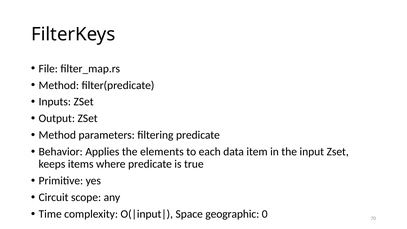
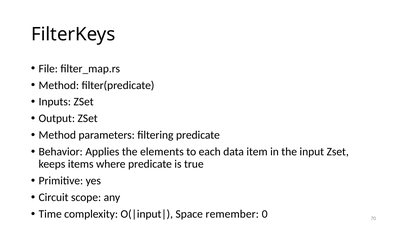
geographic: geographic -> remember (232, 214)
